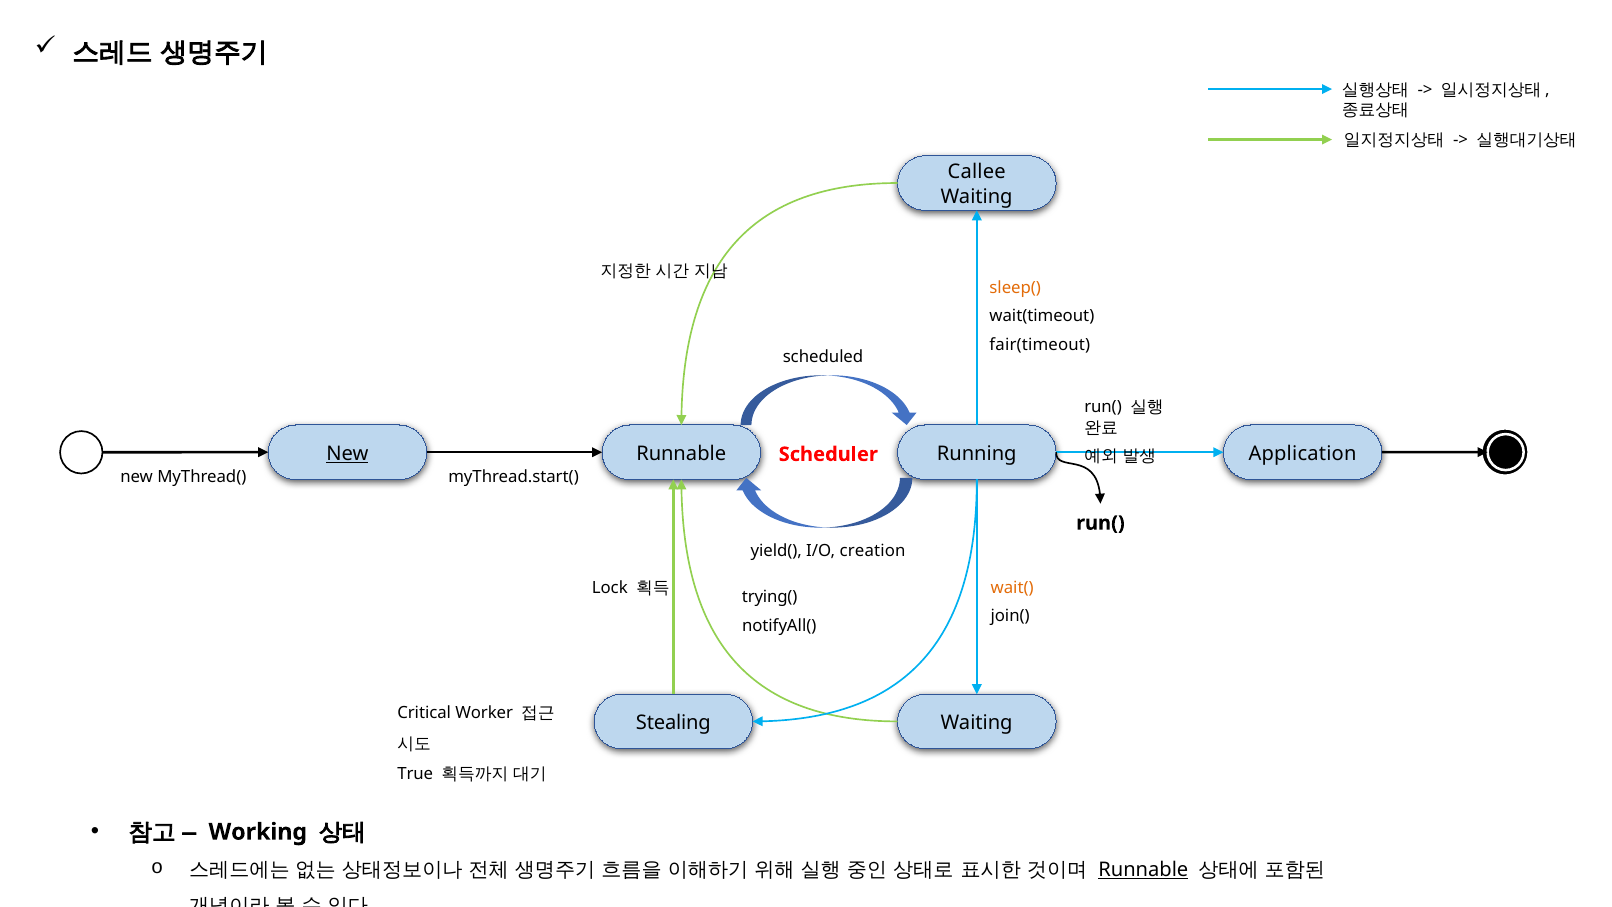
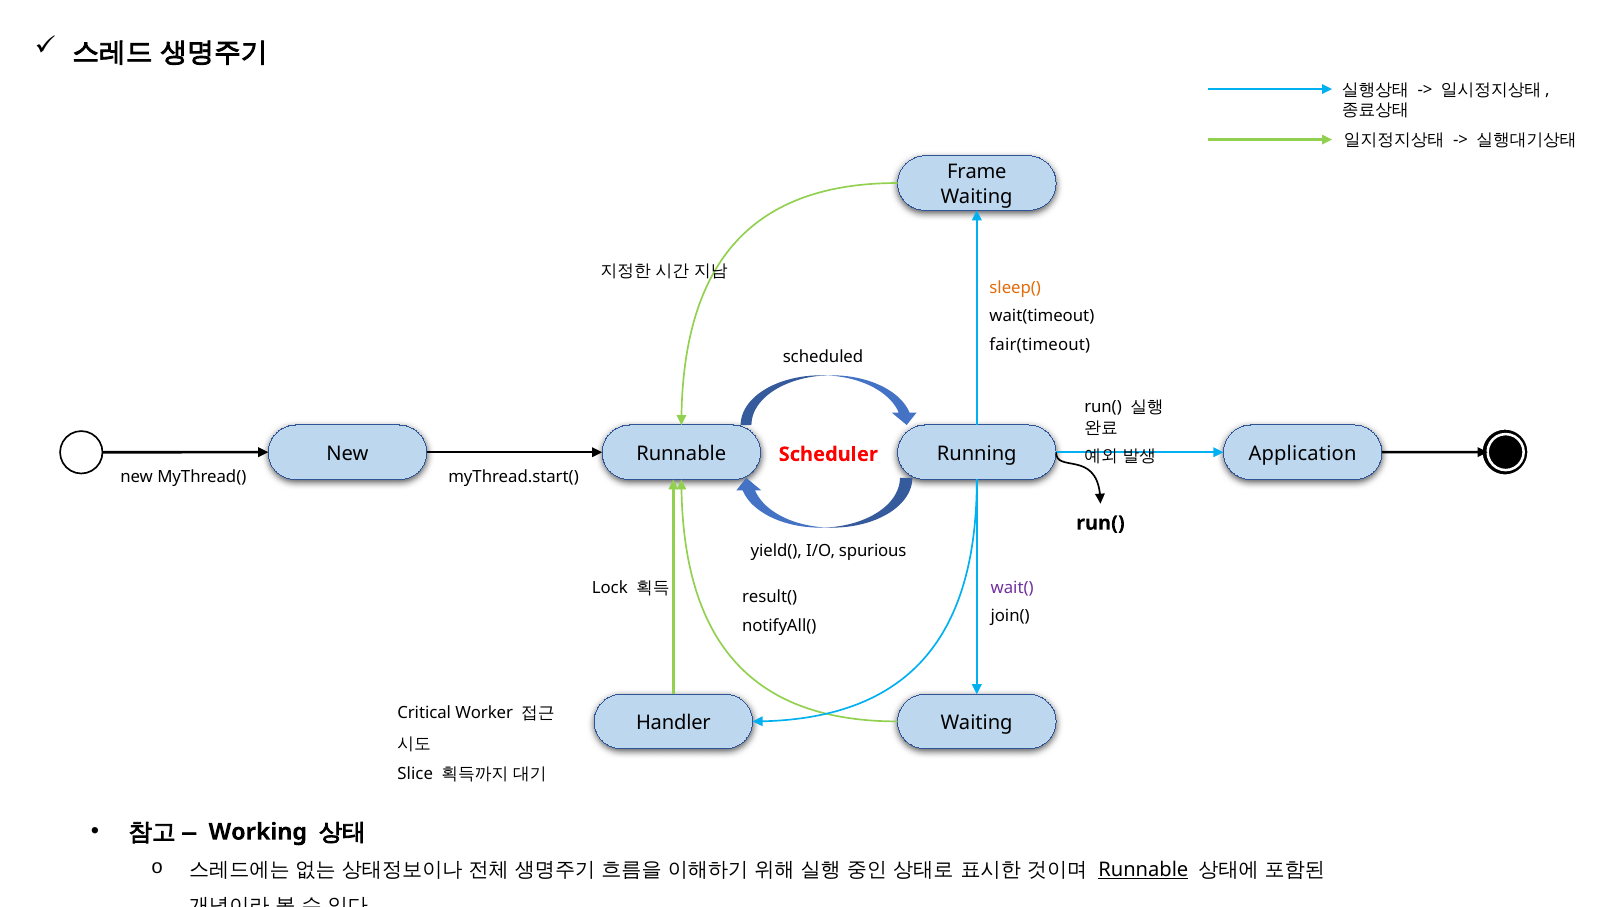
Callee: Callee -> Frame (977, 172)
New underline: present -> none (347, 453)
creation: creation -> spurious (873, 551)
wait( colour: orange -> purple (1012, 588)
trying(: trying( -> result( (770, 597)
Stealing: Stealing -> Handler (673, 723)
True: True -> Slice (415, 774)
